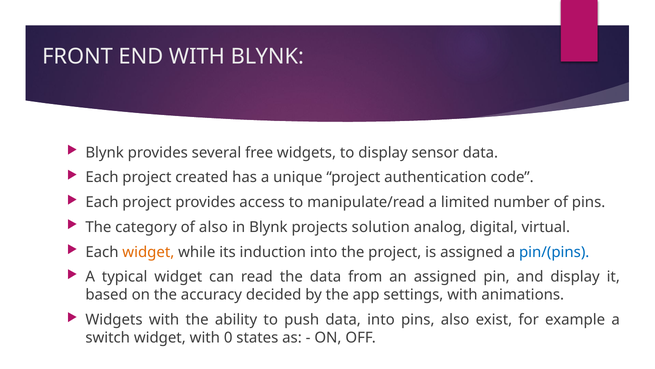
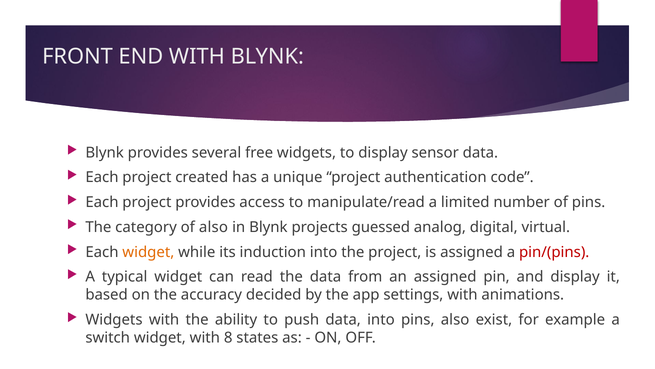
solution: solution -> guessed (381, 227)
pin/(pins colour: blue -> red (554, 252)
0: 0 -> 8 (228, 337)
